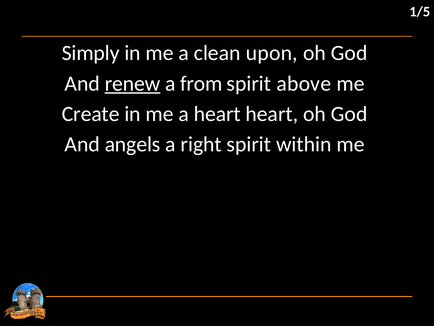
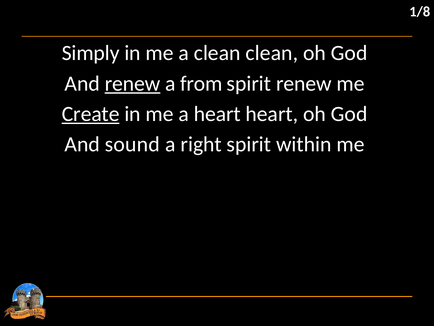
1/5: 1/5 -> 1/8 (420, 12)
clean upon: upon -> clean (272, 53)
spirit above: above -> renew (304, 83)
Create underline: none -> present (91, 114)
angels: angels -> sound (132, 144)
